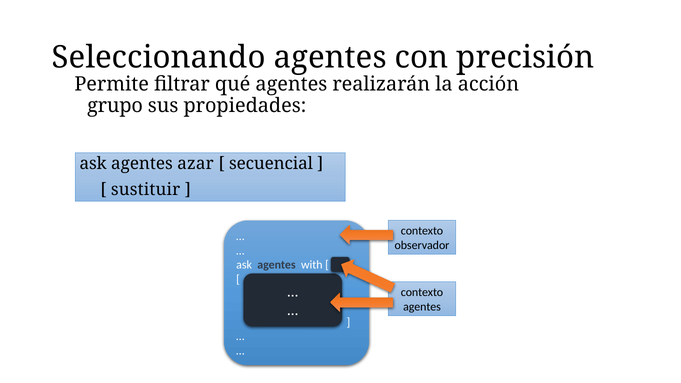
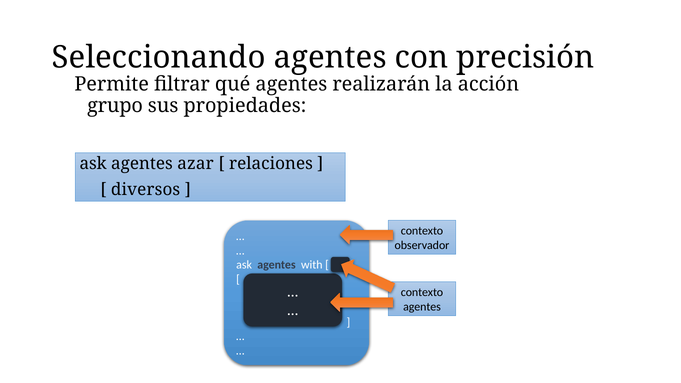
secuencial: secuencial -> relaciones (271, 164)
sustituir: sustituir -> diversos (146, 190)
